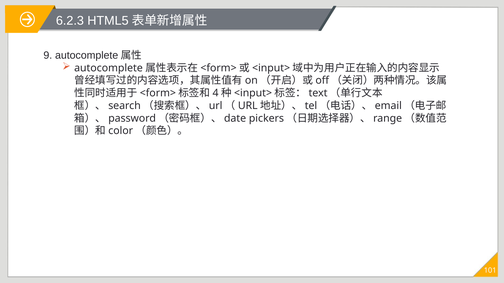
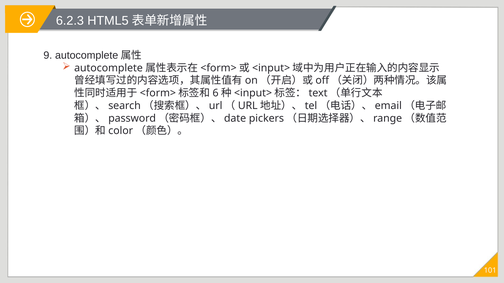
4: 4 -> 6 (216, 93)
